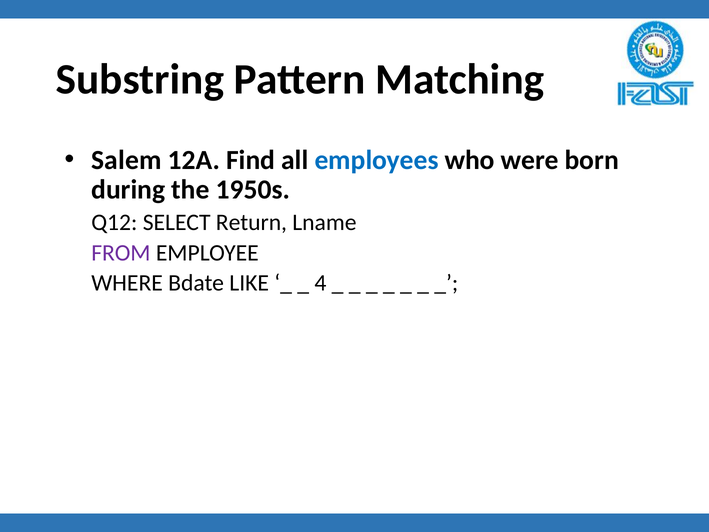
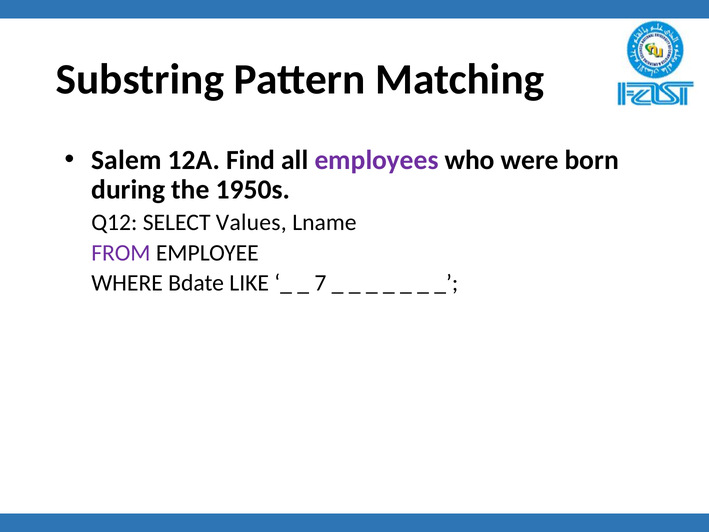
employees colour: blue -> purple (377, 160)
Return: Return -> Values (251, 222)
4: 4 -> 7 (320, 283)
